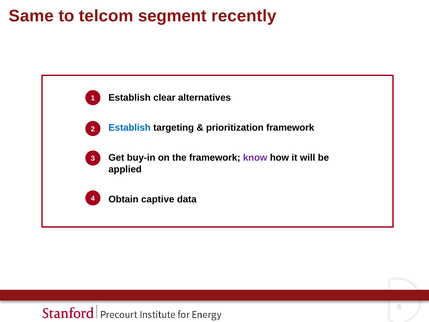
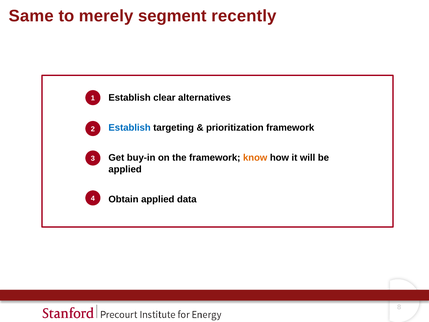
telcom: telcom -> merely (106, 16)
know colour: purple -> orange (255, 158)
Obtain captive: captive -> applied (158, 199)
